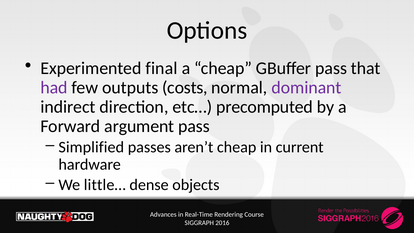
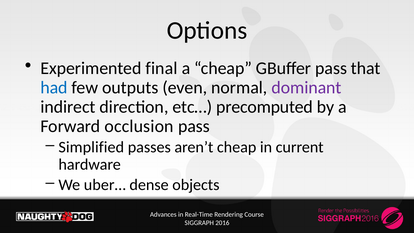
had colour: purple -> blue (54, 88)
costs: costs -> even (185, 88)
argument: argument -> occlusion (139, 126)
little…: little… -> uber… (105, 185)
